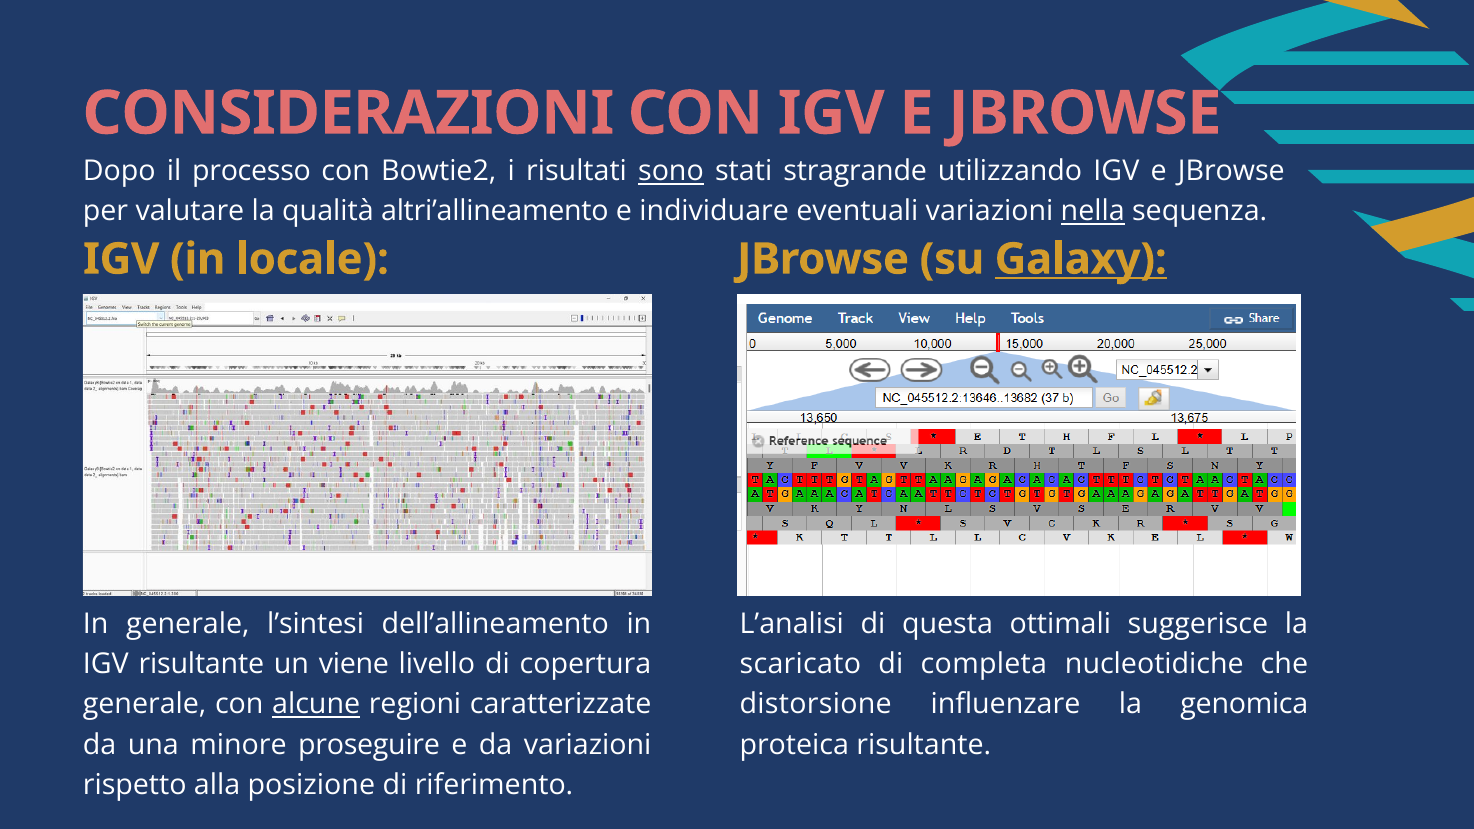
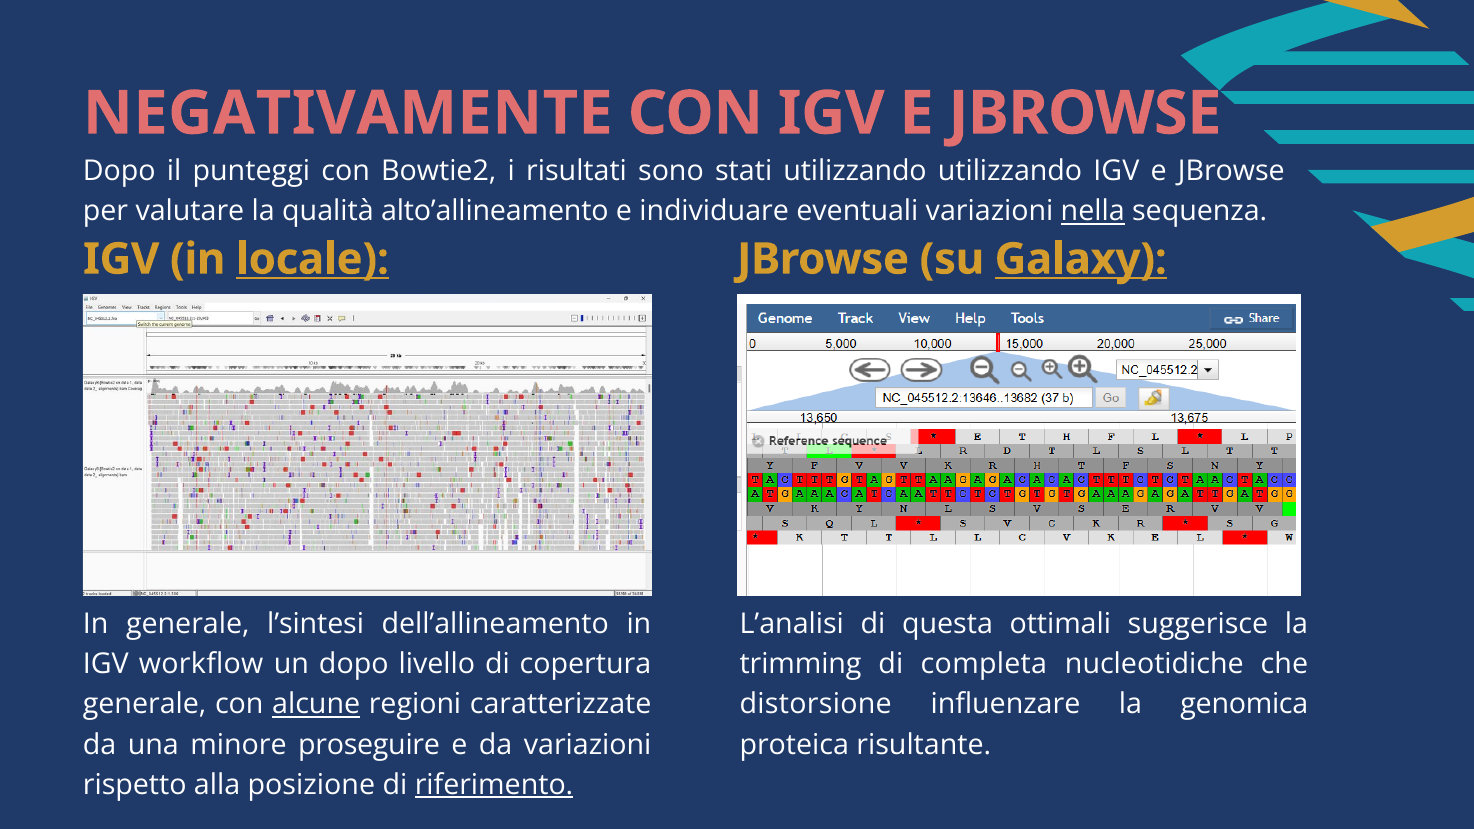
CONSIDERAZIONI: CONSIDERAZIONI -> NEGATIVAMENTE (348, 113)
processo: processo -> punteggi (251, 171)
sono underline: present -> none (671, 171)
stati stragrande: stragrande -> utilizzando (855, 171)
altri’allineamento: altri’allineamento -> alto’allineamento (495, 211)
locale underline: none -> present (312, 259)
scaricato: scaricato -> trimming (801, 664)
IGV risultante: risultante -> workflow (201, 664)
un viene: viene -> dopo (354, 664)
riferimento underline: none -> present (494, 785)
